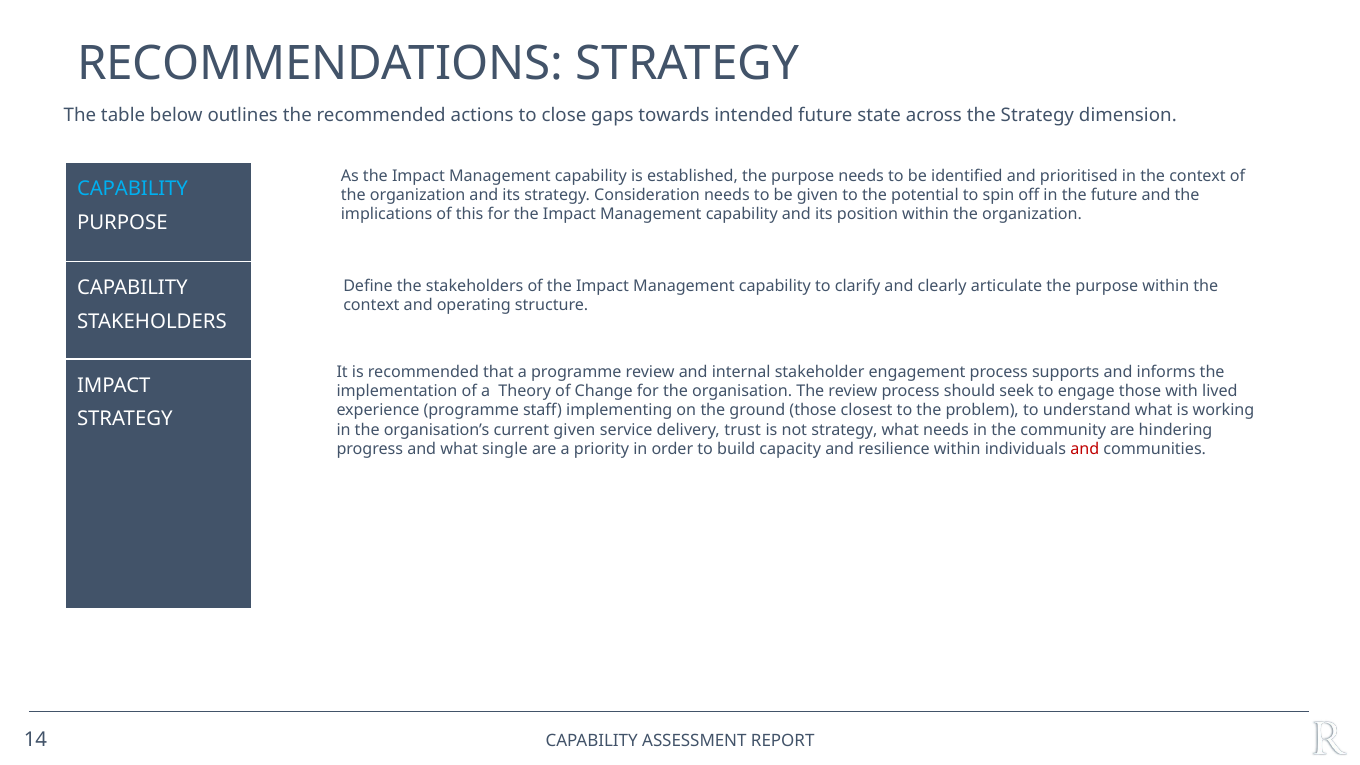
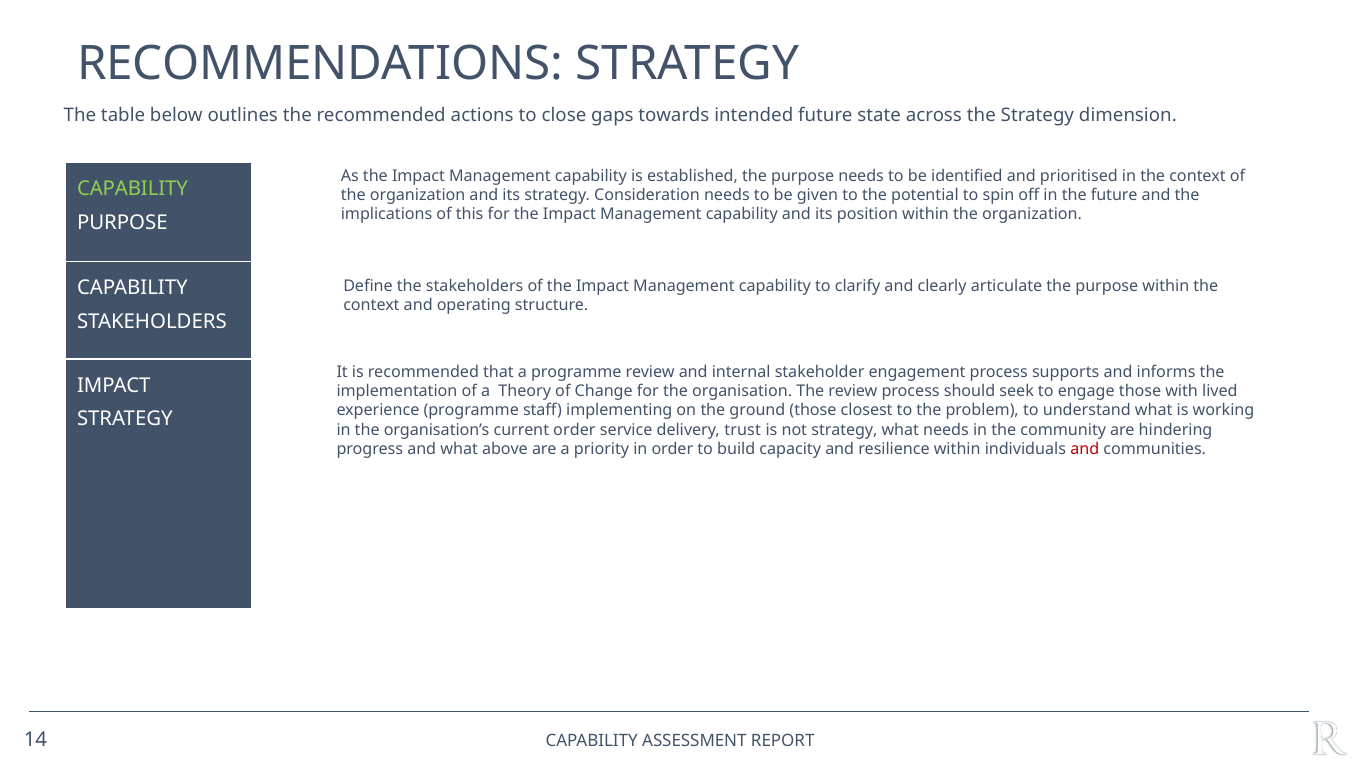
CAPABILITY colour: light blue -> light green (132, 189)
current given: given -> order (574, 430)
single: single -> above (505, 449)
